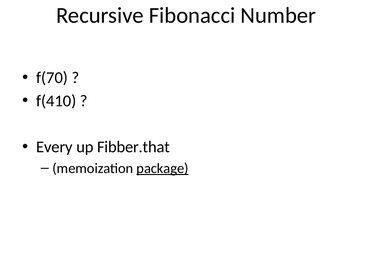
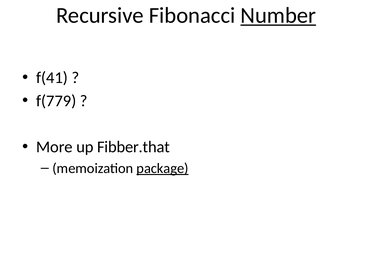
Number underline: none -> present (278, 15)
f(70: f(70 -> f(41 (52, 78)
f(410: f(410 -> f(779 (56, 101)
Every: Every -> More (54, 147)
